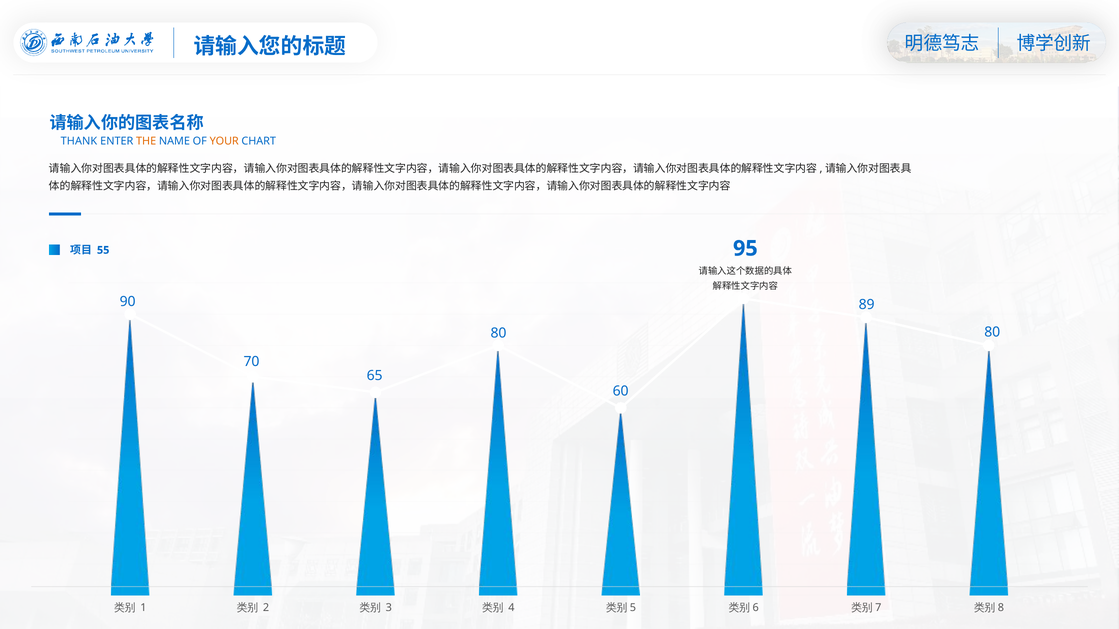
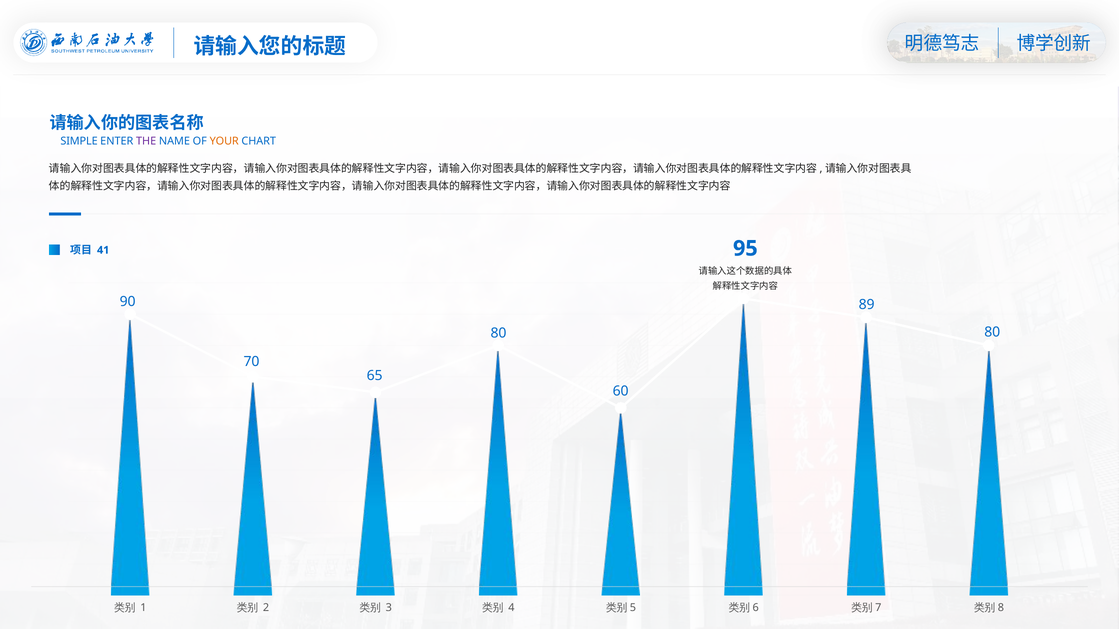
THANK: THANK -> SIMPLE (79, 141)
THE colour: orange -> purple (146, 141)
55: 55 -> 41 (103, 250)
